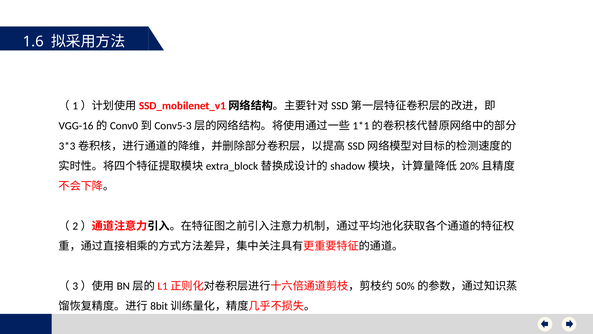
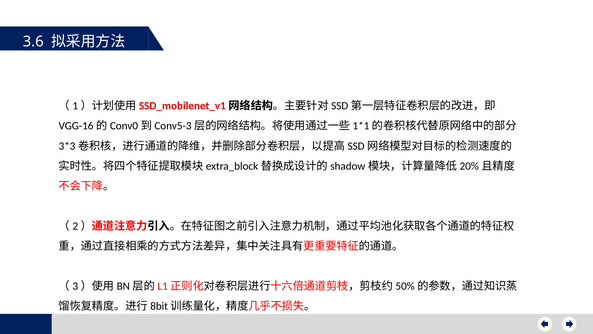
1.6: 1.6 -> 3.6 (33, 42)
